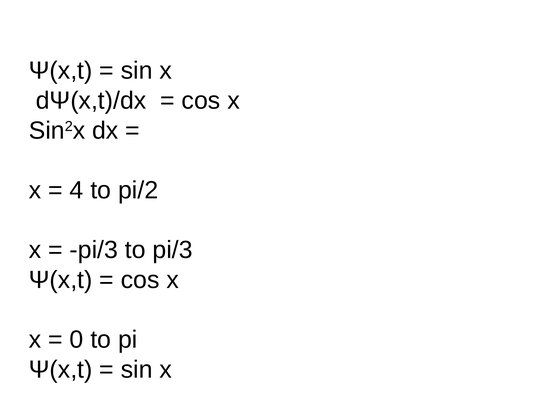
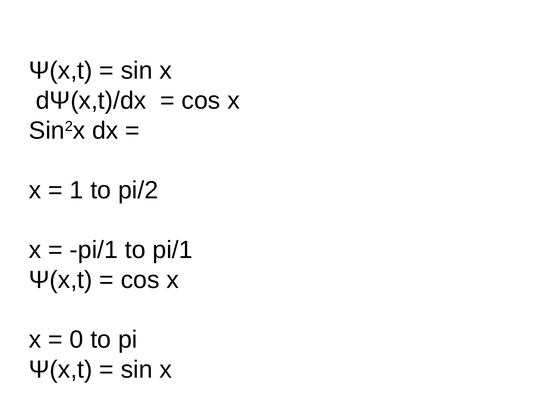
4: 4 -> 1 (77, 190)
pi/3: pi/3 -> pi/1 (94, 250)
to pi/3: pi/3 -> pi/1 (173, 250)
